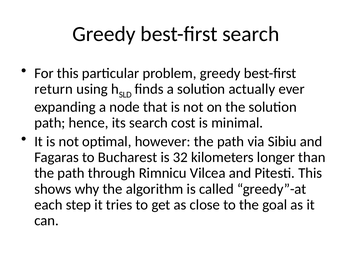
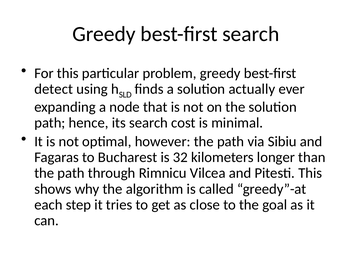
return: return -> detect (54, 89)
